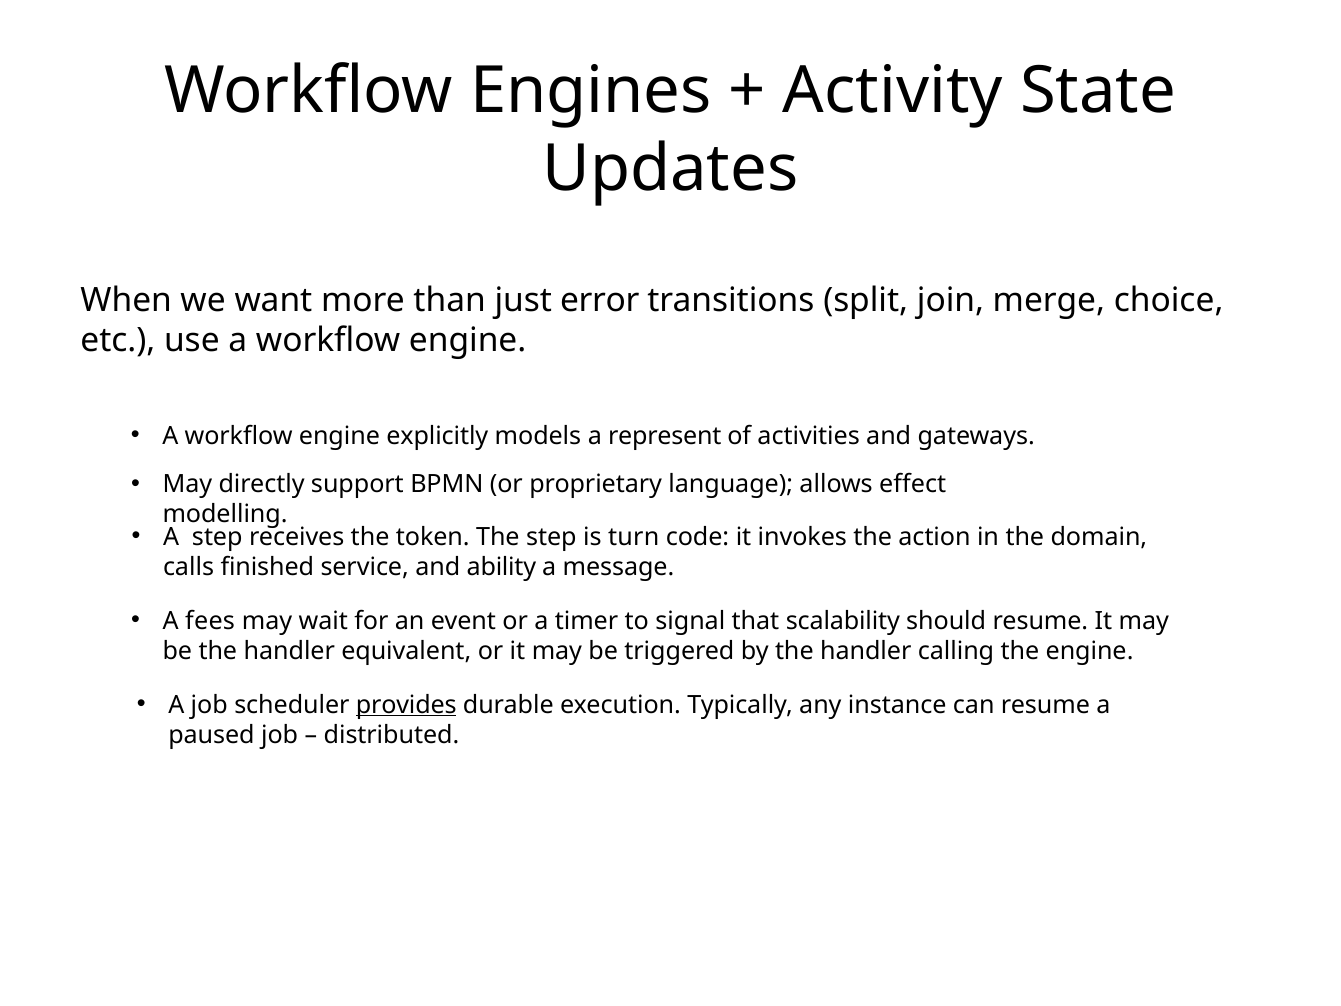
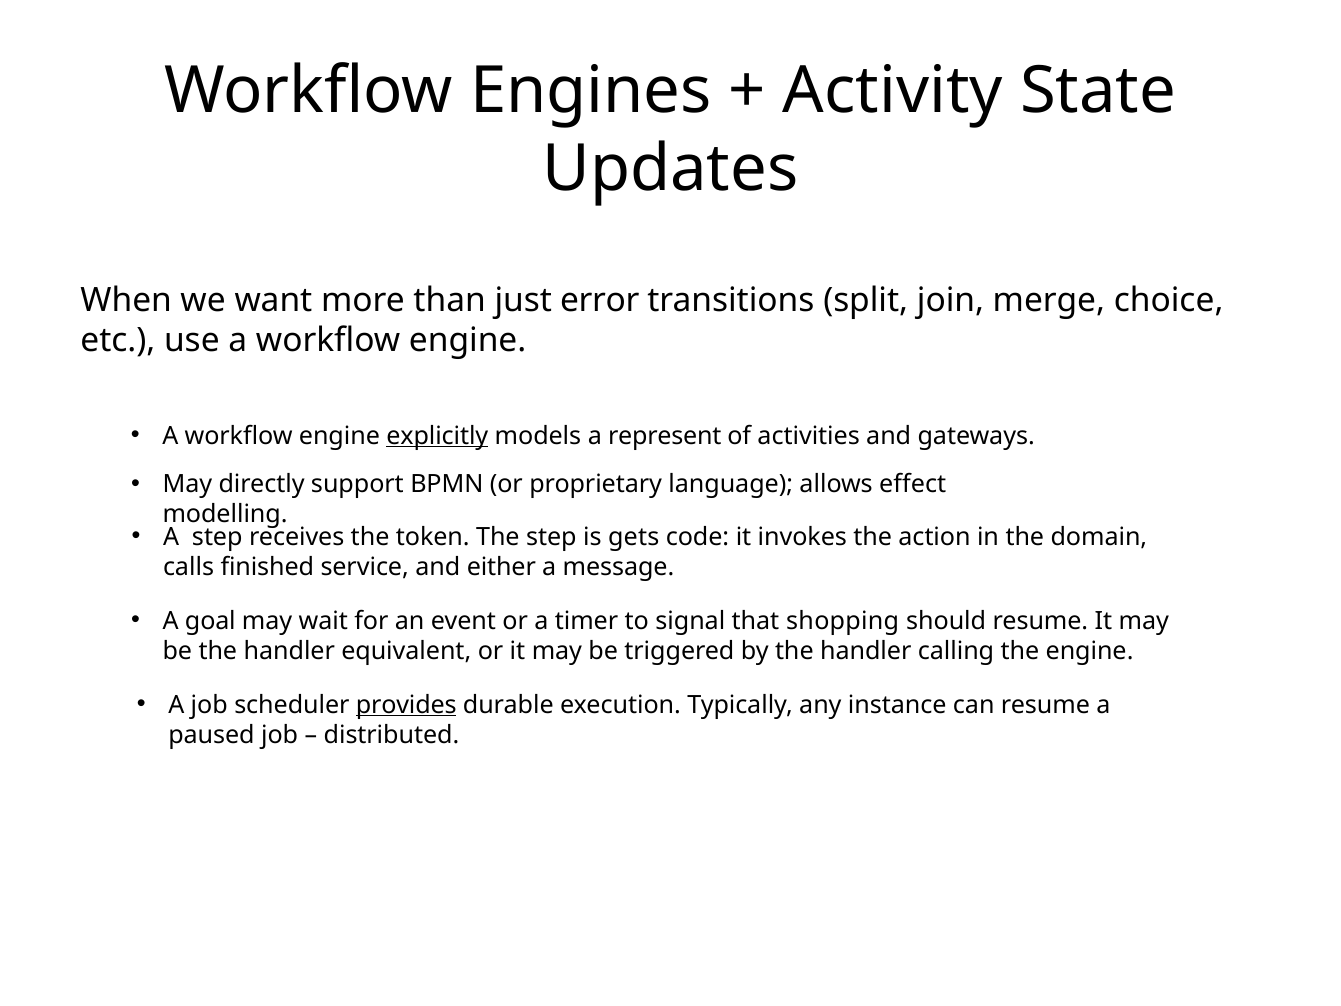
explicitly underline: none -> present (437, 436)
turn: turn -> gets (634, 537)
ability: ability -> either (501, 567)
fees: fees -> goal (210, 621)
scalability: scalability -> shopping (843, 621)
